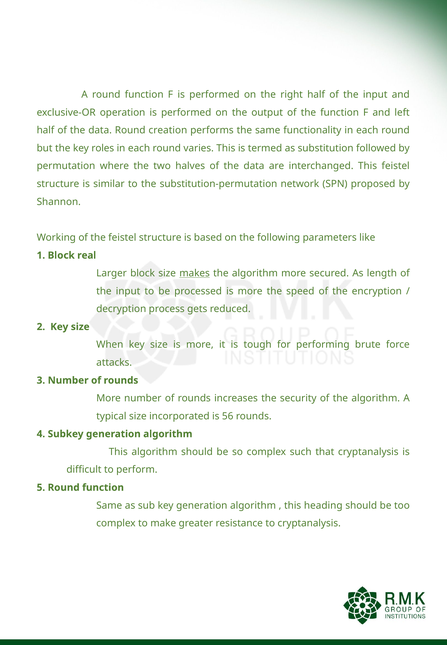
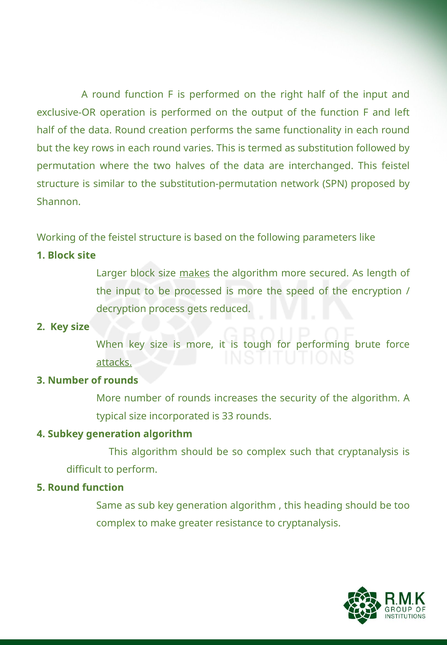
roles: roles -> rows (103, 148)
real: real -> site (87, 256)
attacks underline: none -> present (114, 363)
56: 56 -> 33 (228, 417)
